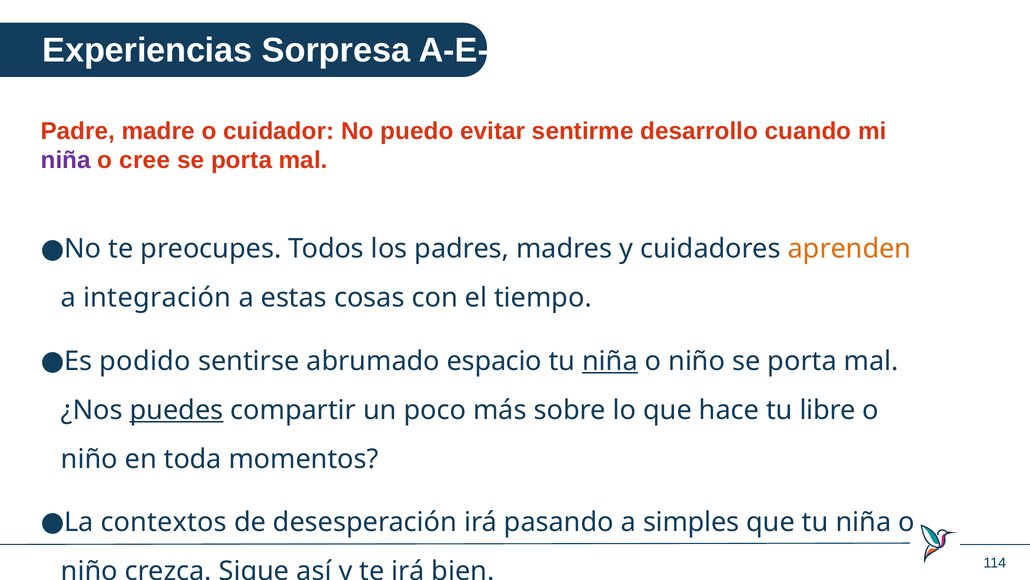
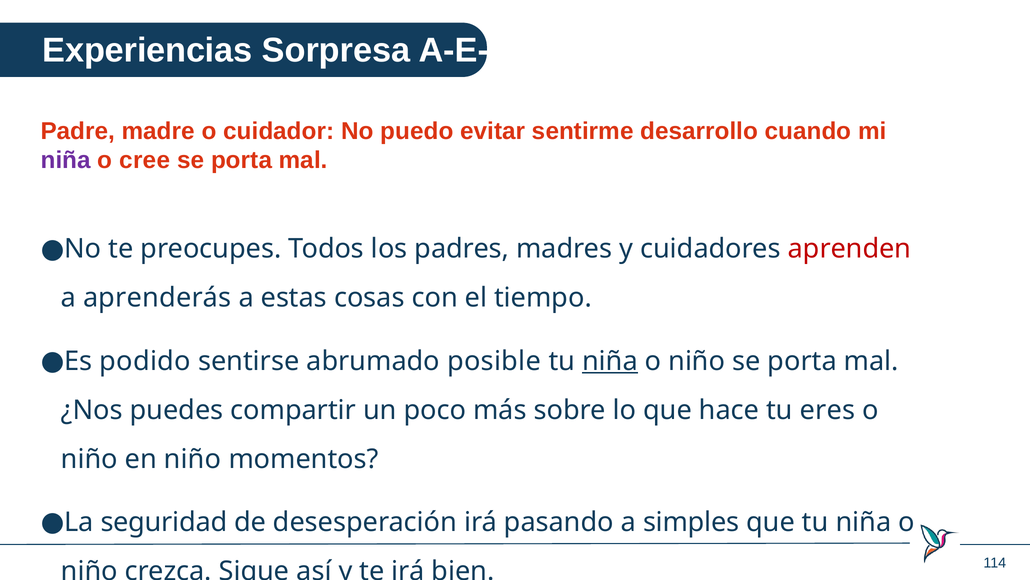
aprenden colour: orange -> red (849, 249)
integración: integración -> aprenderás (157, 298)
espacio: espacio -> posible (494, 361)
puedes underline: present -> none (177, 410)
libre: libre -> eres (827, 410)
en toda: toda -> niño (193, 459)
contextos: contextos -> seguridad (164, 522)
